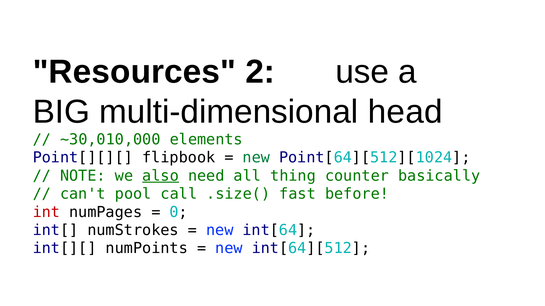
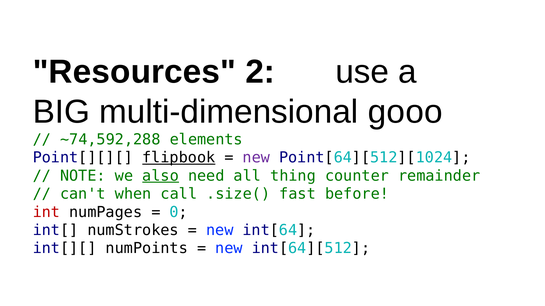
head: head -> gooo (405, 112)
~30,010,000: ~30,010,000 -> ~74,592,288 (110, 140)
flipbook underline: none -> present (179, 158)
new colour: green -> purple (256, 158)
basically: basically -> remainder (439, 176)
pool: pool -> when (133, 194)
